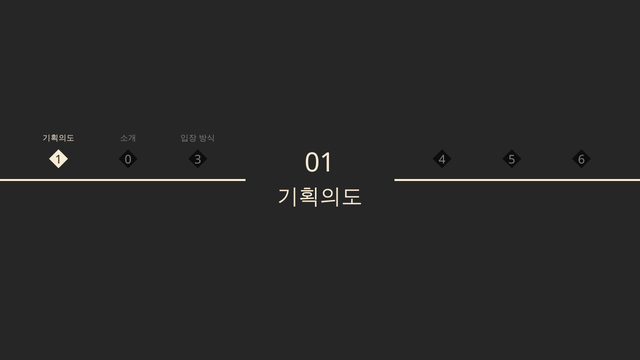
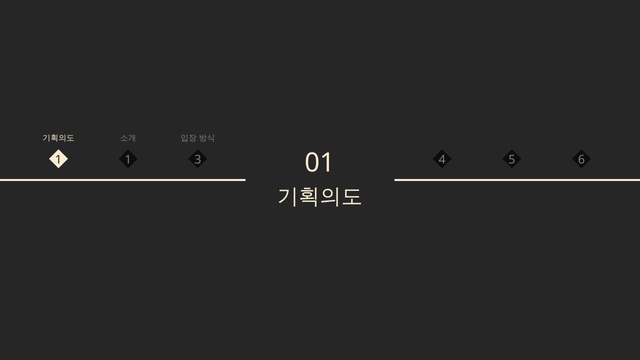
1 0: 0 -> 1 (128, 160)
